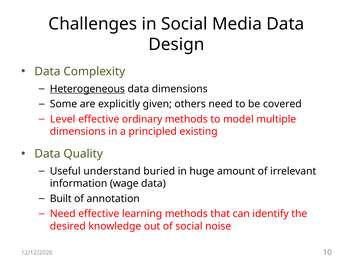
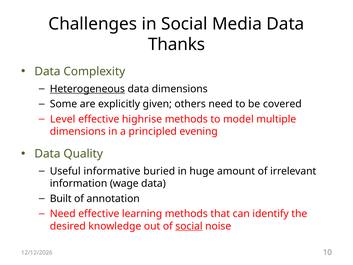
Design: Design -> Thanks (177, 44)
ordinary: ordinary -> highrise (142, 119)
existing: existing -> evening (199, 131)
understand: understand -> informative (112, 171)
social underline: none -> present (189, 226)
